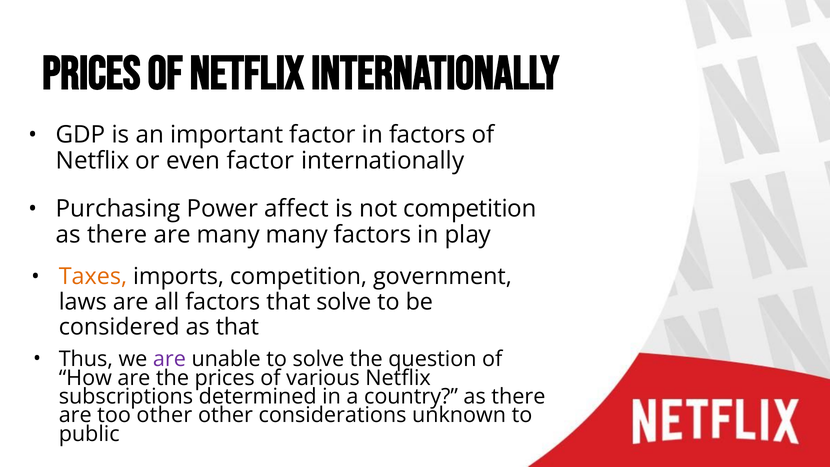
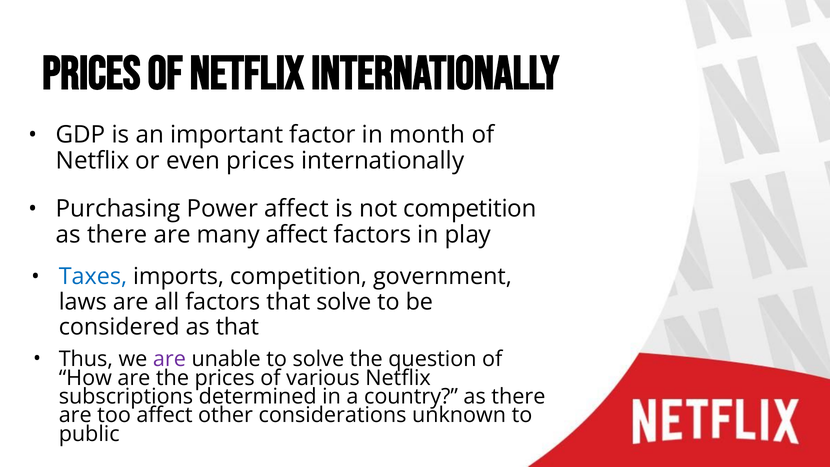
in factors: factors -> month (427, 135)
even factor: factor -> prices (261, 161)
many many: many -> affect (297, 235)
Taxes colour: orange -> blue (93, 276)
too other: other -> affect (165, 415)
